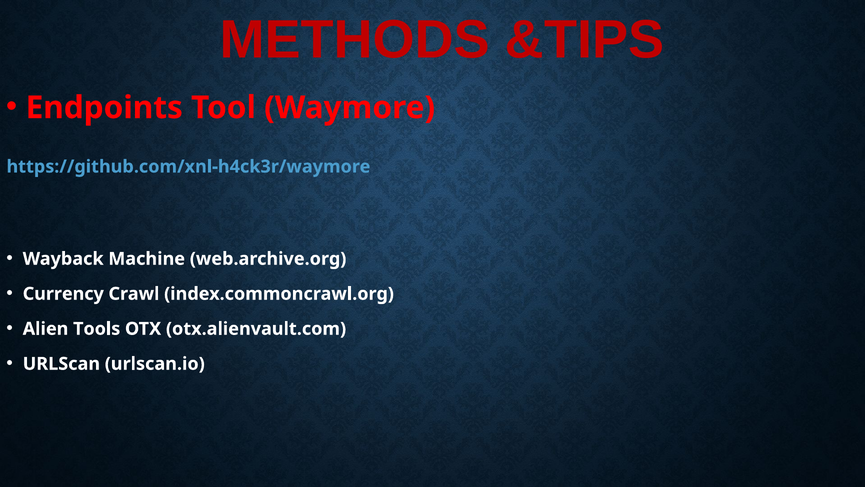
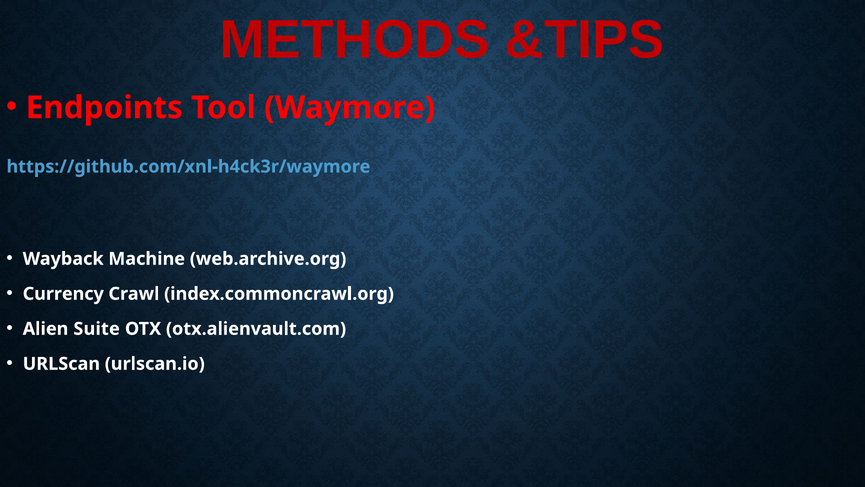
Tools: Tools -> Suite (97, 329)
